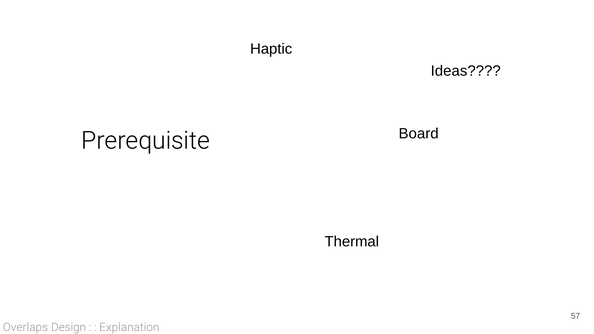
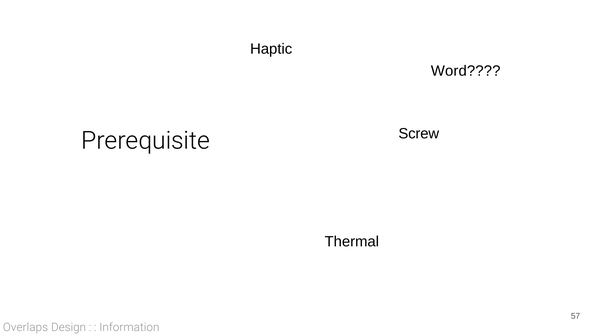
Ideas: Ideas -> Word (466, 71)
Board: Board -> Screw (419, 134)
Explanation: Explanation -> Information (129, 327)
